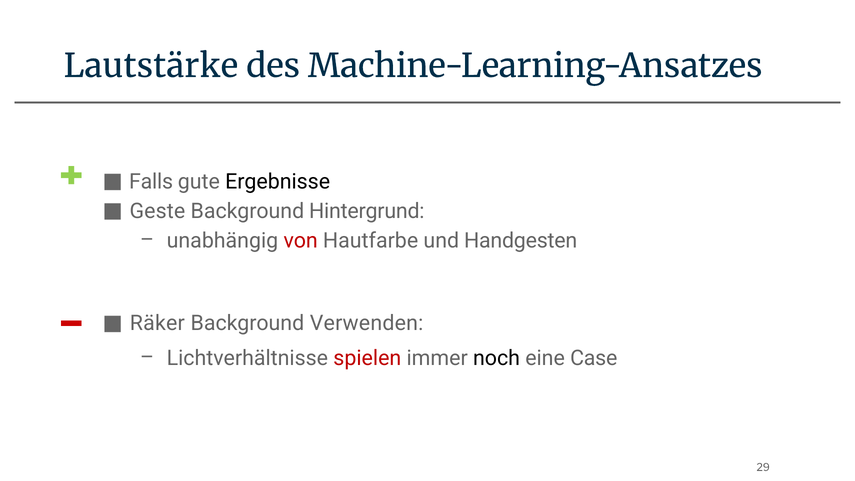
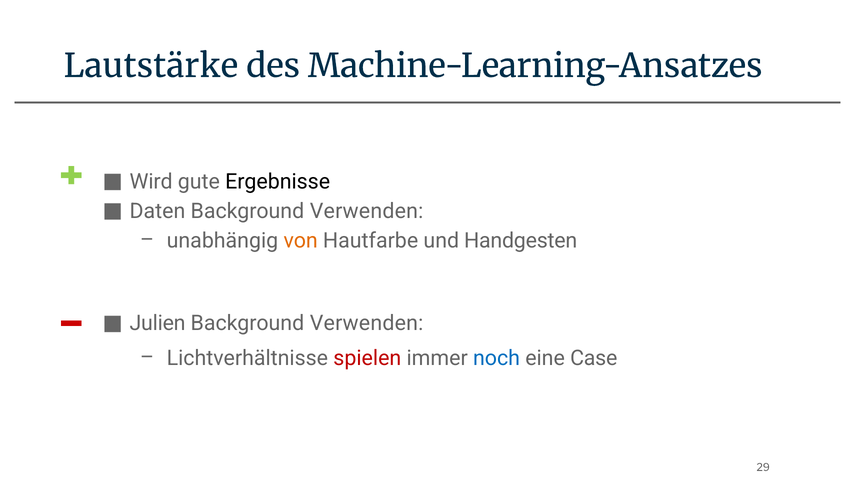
Falls: Falls -> Wird (151, 182)
Geste: Geste -> Daten (157, 211)
Hintergrund: Hintergrund -> Verwenden (367, 211)
von colour: red -> orange (301, 241)
Räker: Räker -> Julien (158, 323)
noch colour: black -> blue (497, 358)
